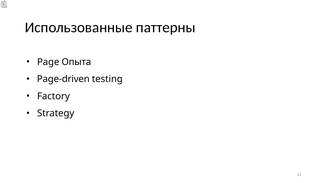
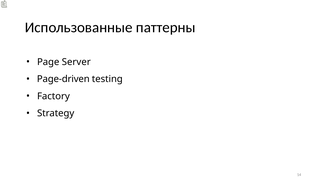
Опыта: Опыта -> Server (76, 62)
